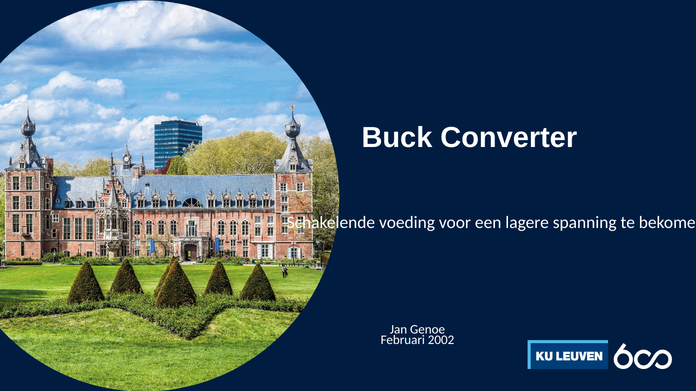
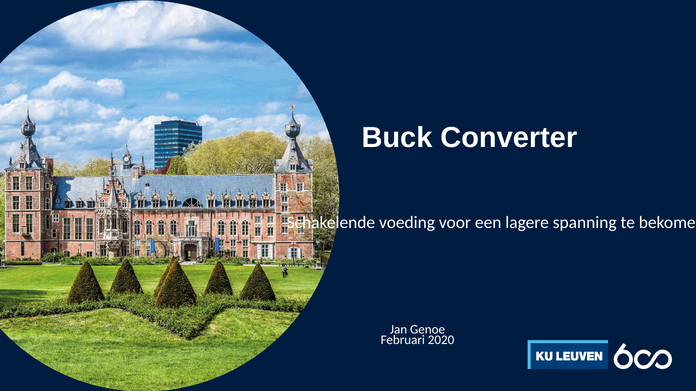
2002: 2002 -> 2020 (441, 340)
